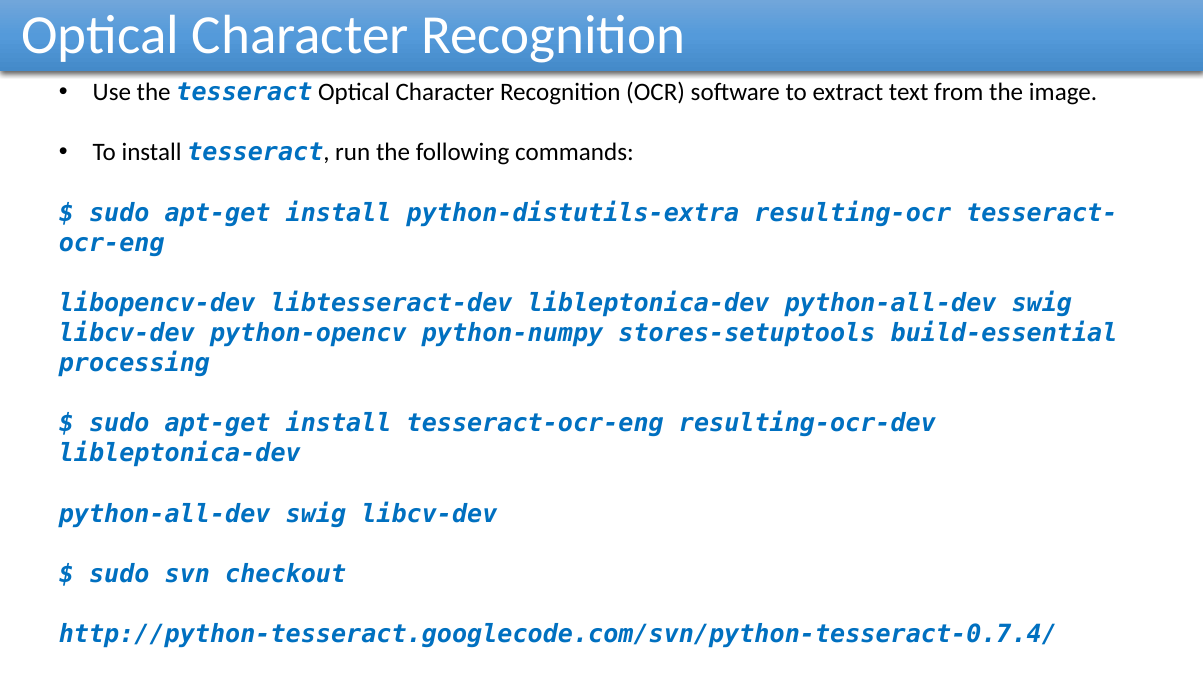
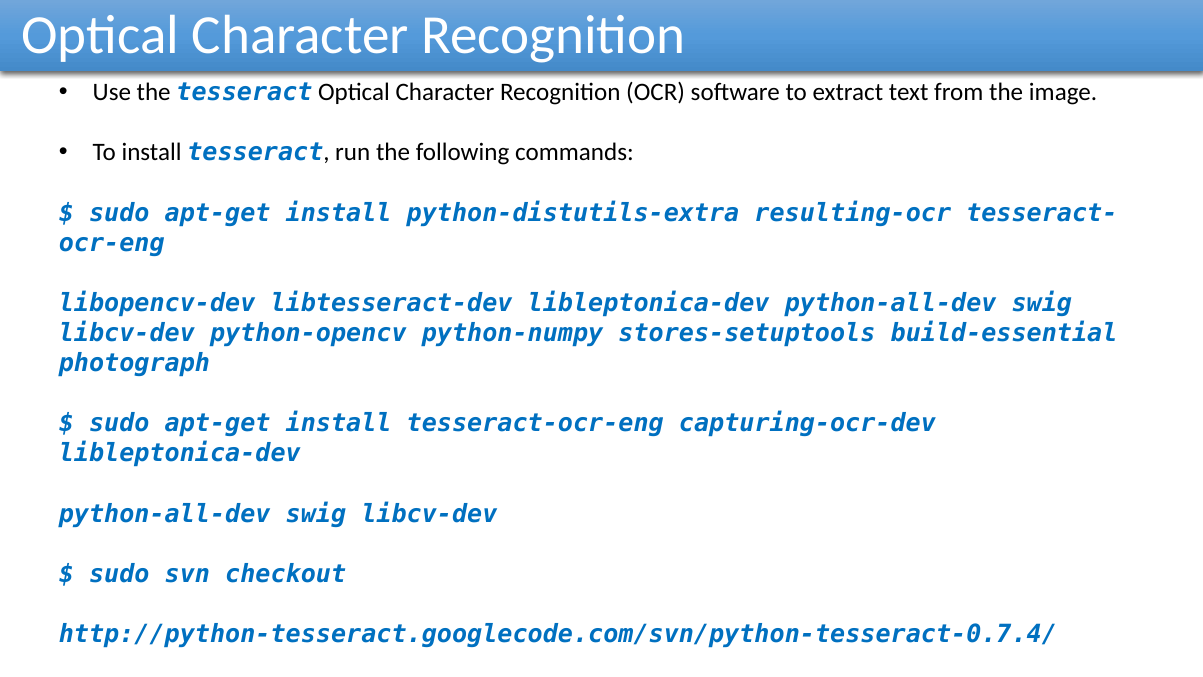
processing: processing -> photograph (134, 363)
resulting-ocr-dev: resulting-ocr-dev -> capturing-ocr-dev (807, 423)
